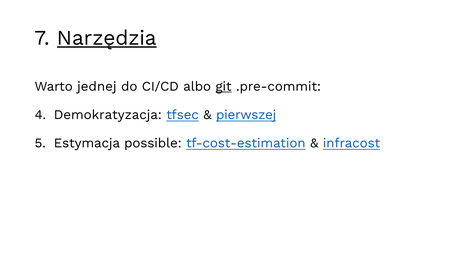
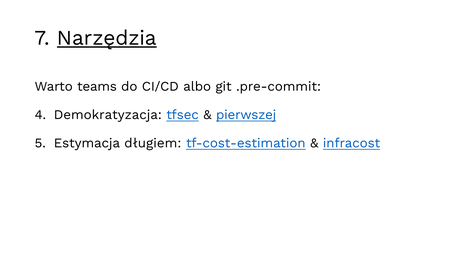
jednej: jednej -> teams (97, 86)
git underline: present -> none (224, 86)
possible: possible -> długiem (153, 143)
